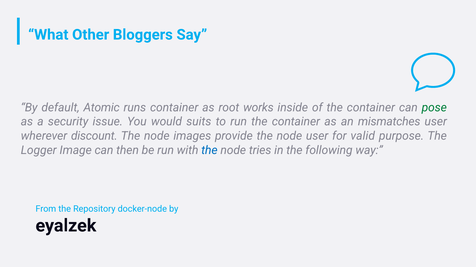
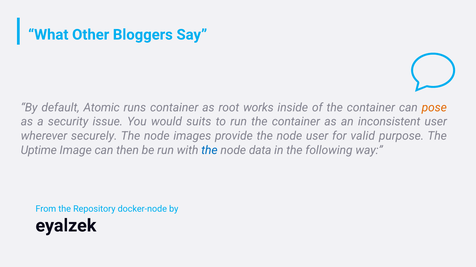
pose colour: green -> orange (434, 108)
mismatches: mismatches -> inconsistent (389, 122)
discount: discount -> securely (94, 136)
Logger: Logger -> Uptime (39, 151)
tries: tries -> data (260, 151)
